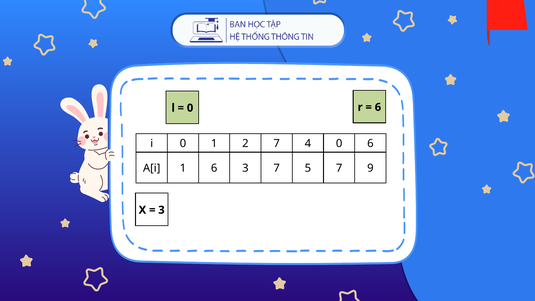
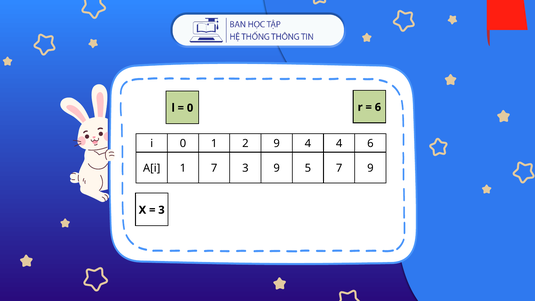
2 7: 7 -> 9 (277, 144)
4 0: 0 -> 4 (339, 144)
1 6: 6 -> 7 (214, 168)
3 7: 7 -> 9 (277, 168)
